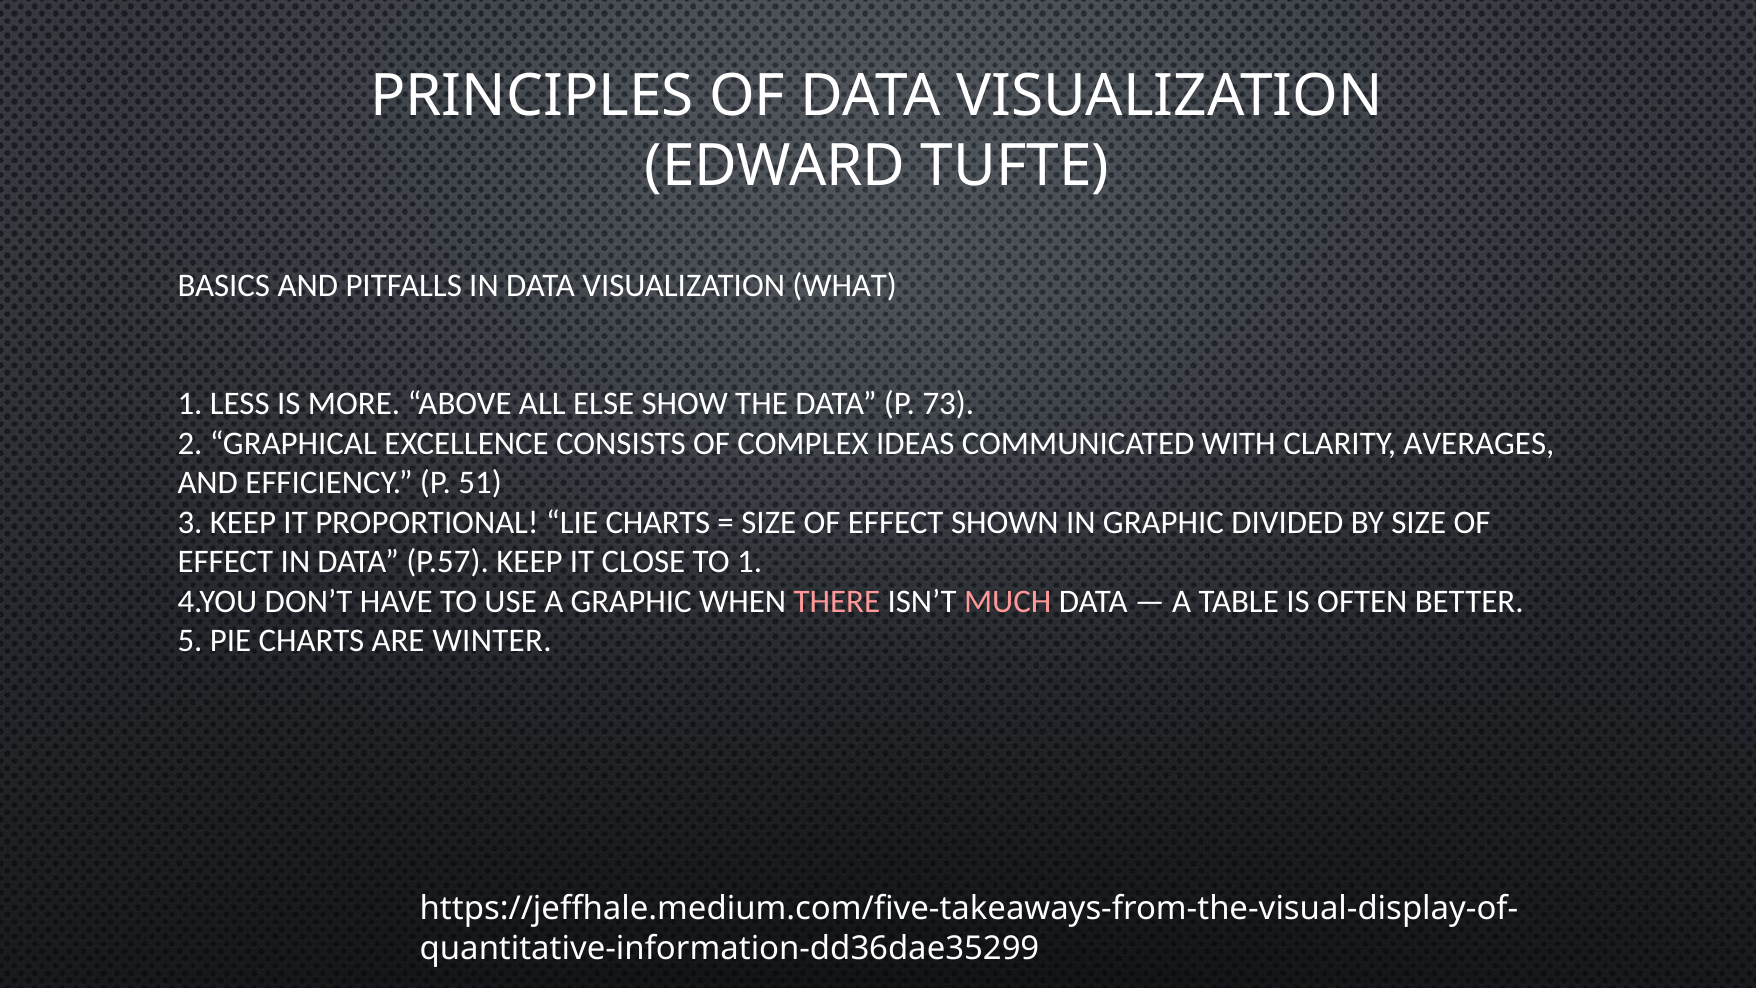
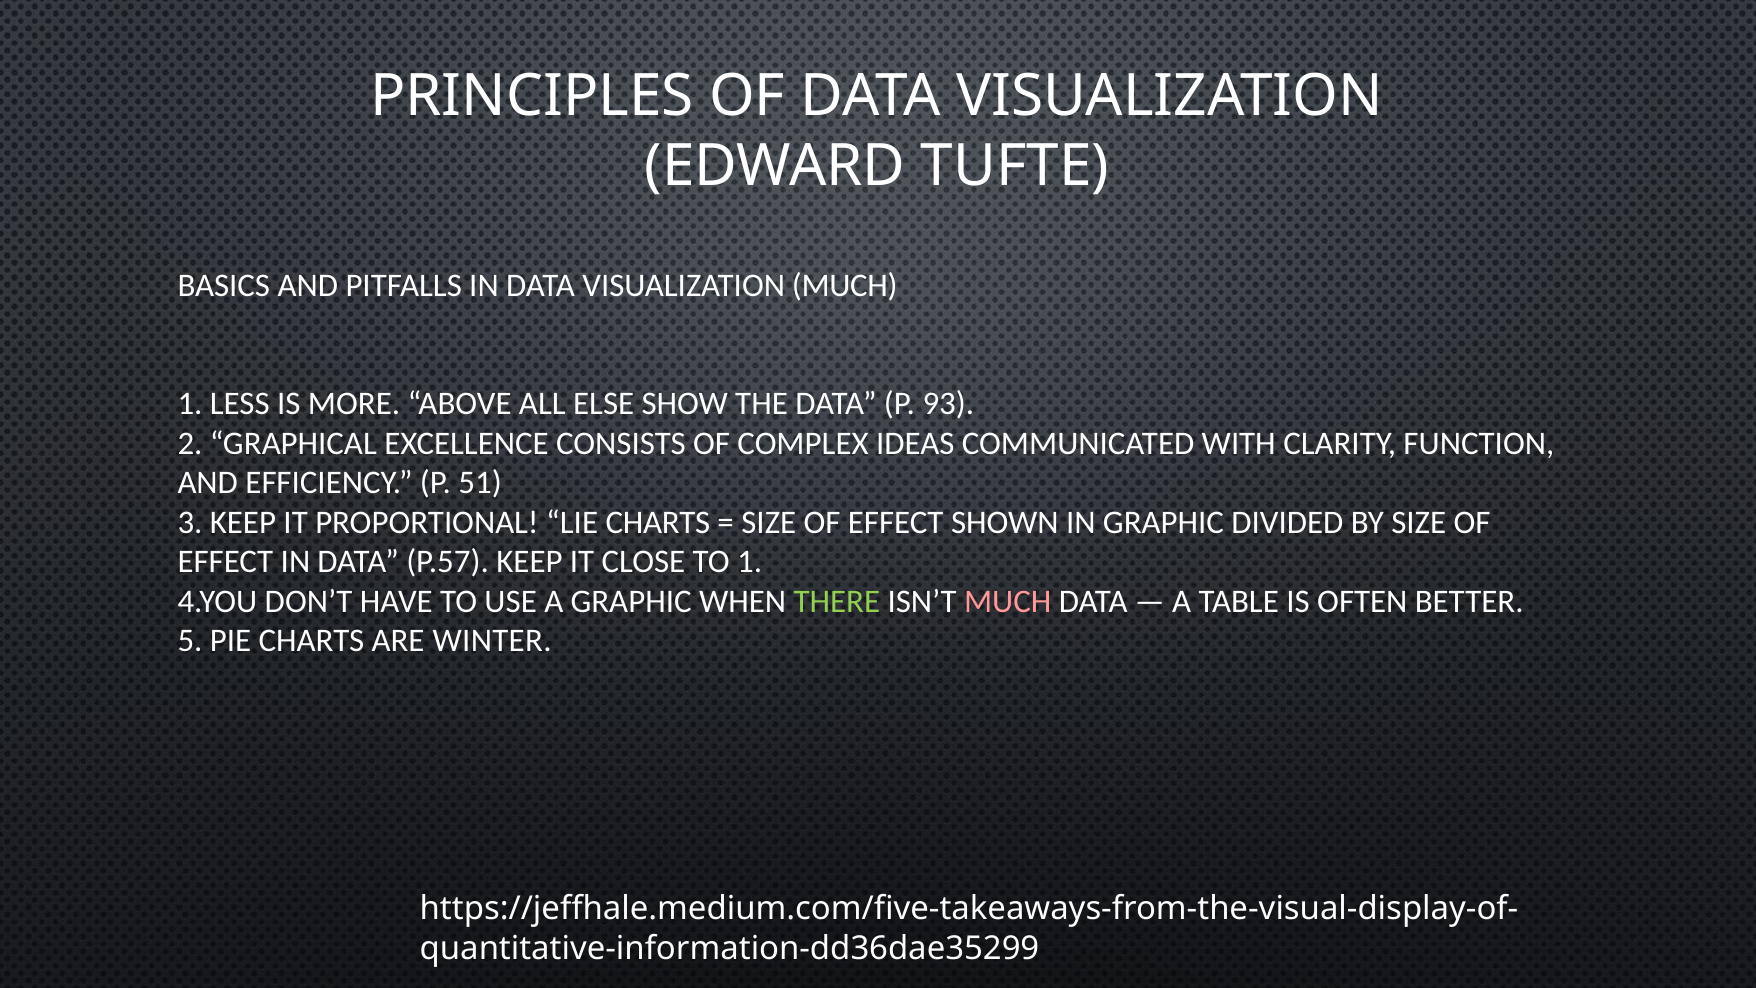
VISUALIZATION WHAT: WHAT -> MUCH (845, 285)
73: 73 -> 93 (948, 404)
AVERAGES: AVERAGES -> FUNCTION (1479, 443)
THERE colour: pink -> light green (837, 601)
